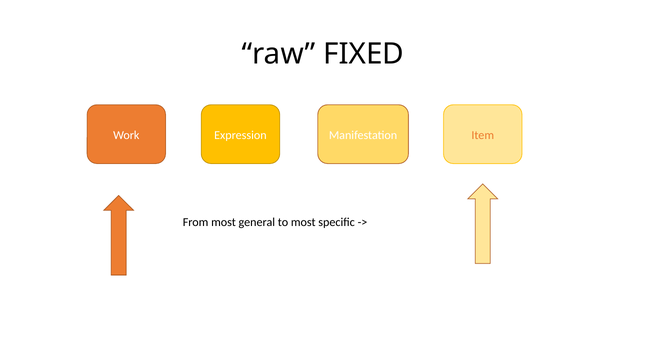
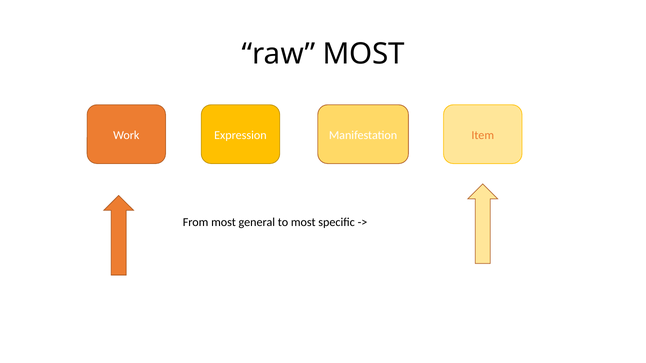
raw FIXED: FIXED -> MOST (364, 54)
